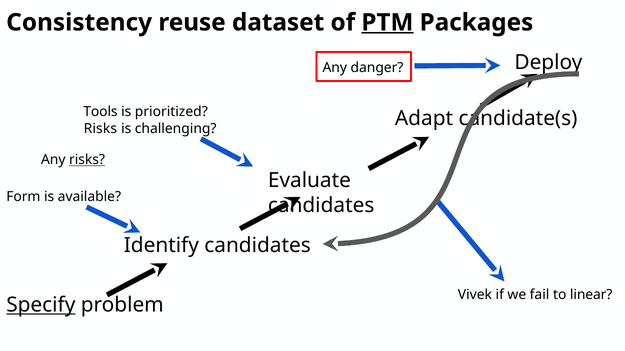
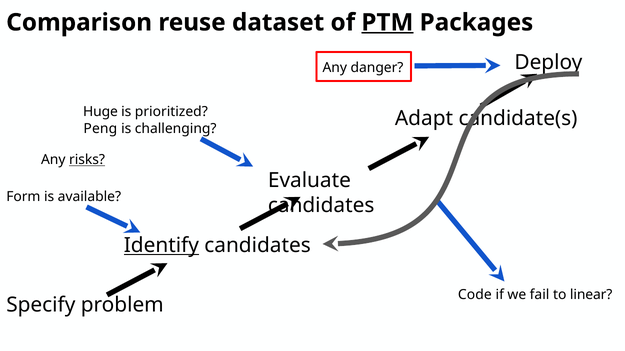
Consistency: Consistency -> Comparison (79, 23)
Tools: Tools -> Huge (101, 112)
Risks: Risks -> Peng (100, 129)
Identify underline: none -> present (161, 246)
Vivek: Vivek -> Code (475, 295)
Specify underline: present -> none (41, 306)
